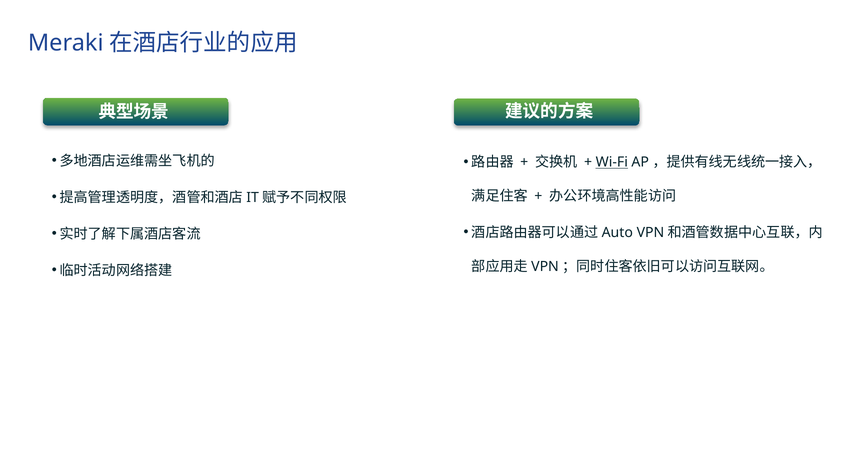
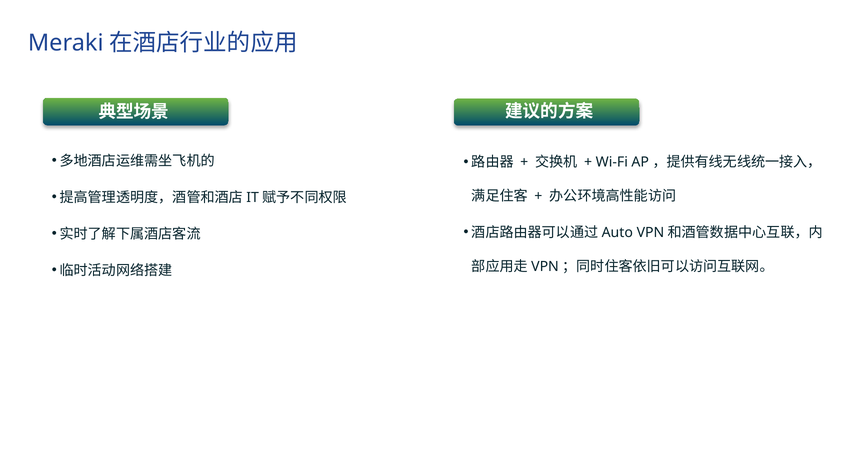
Wi-Fi underline: present -> none (612, 162)
